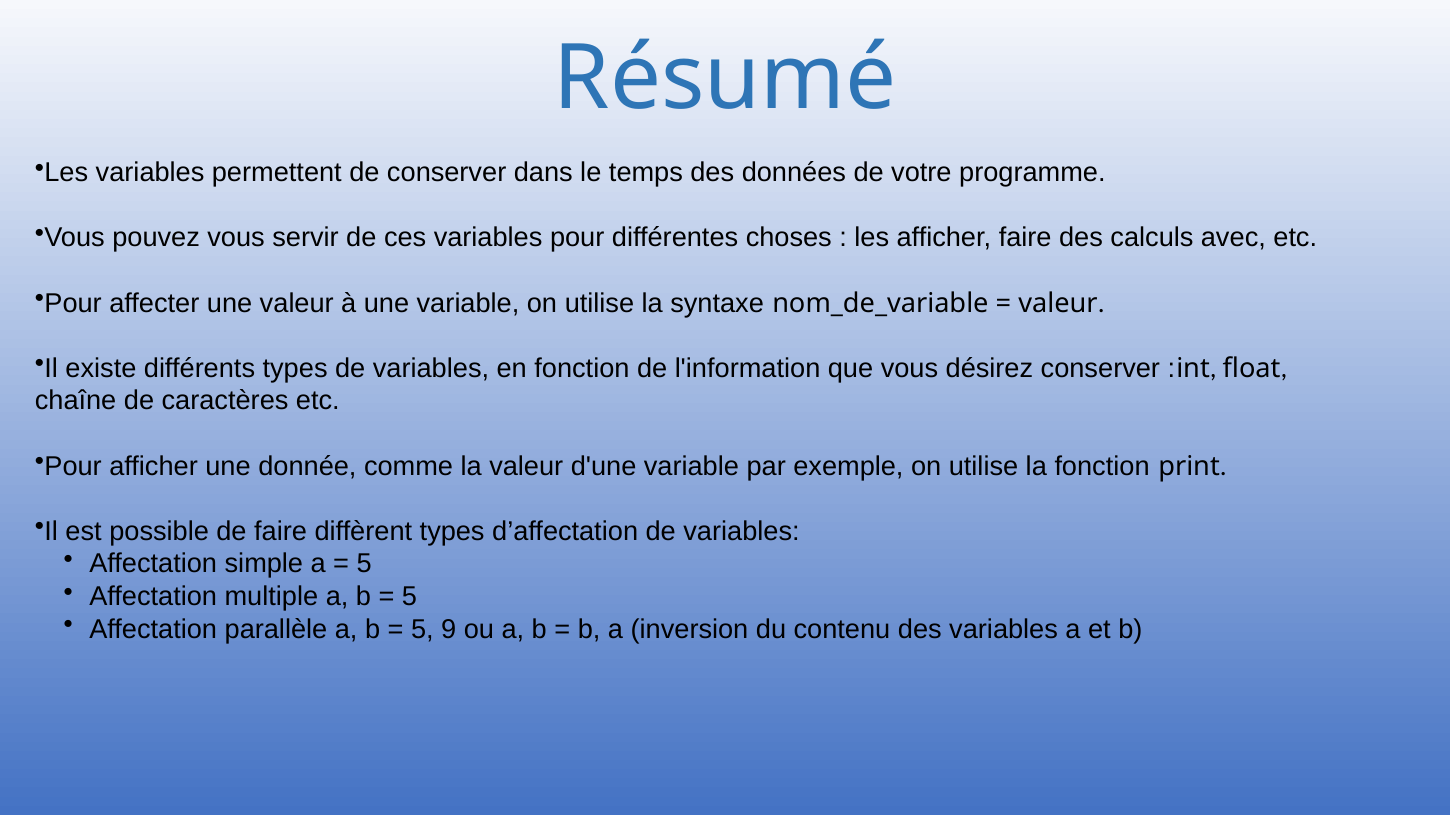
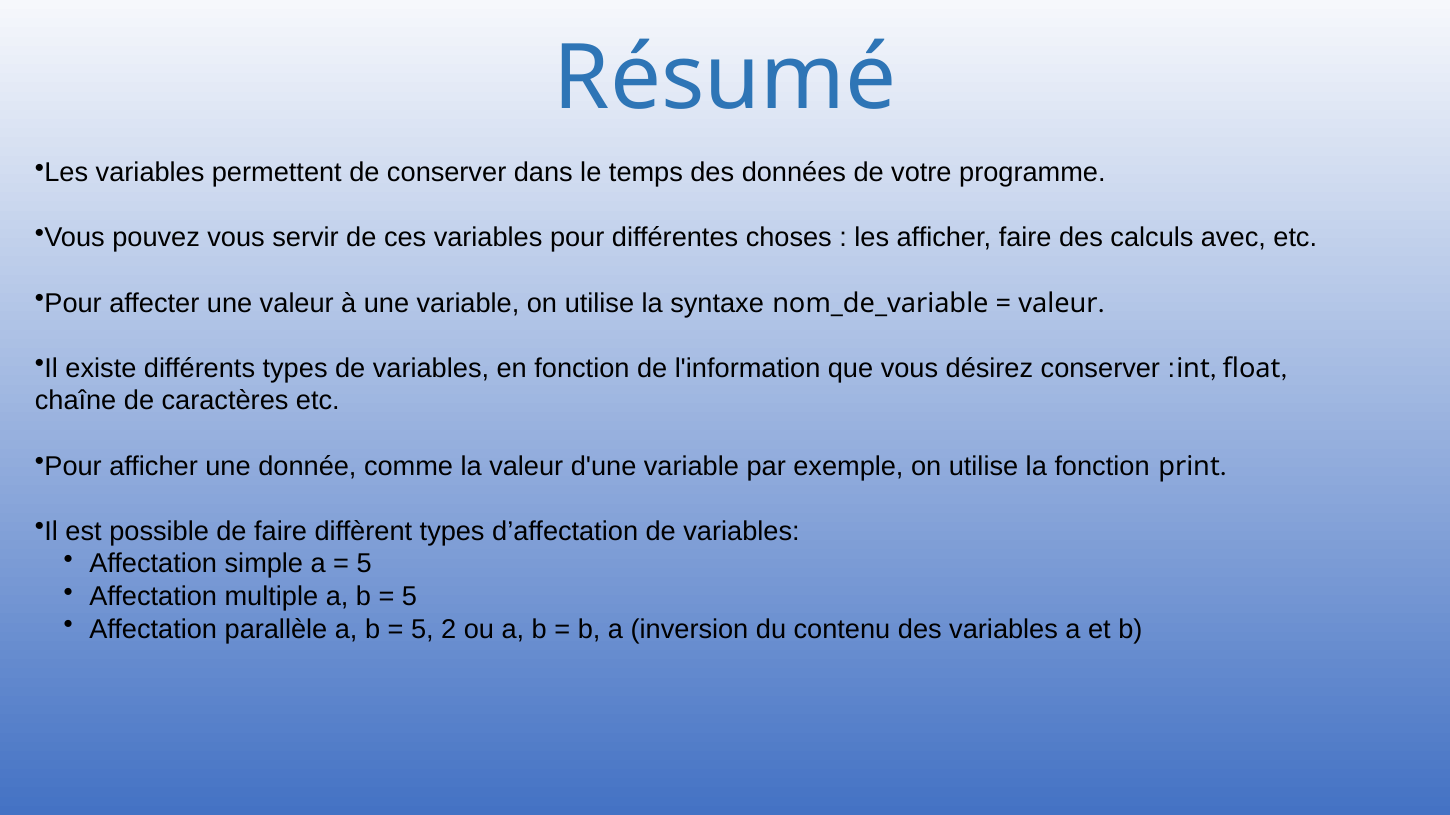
9: 9 -> 2 (449, 630)
